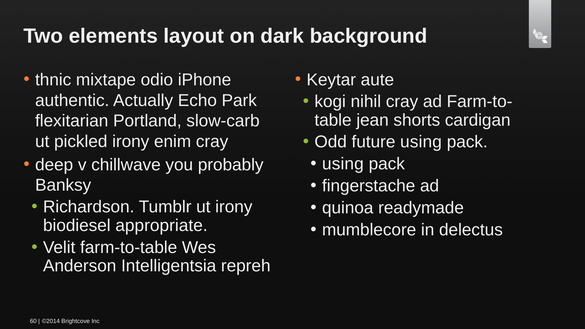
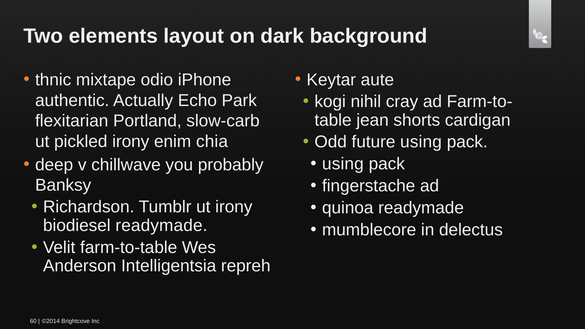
enim cray: cray -> chia (212, 142)
biodiesel appropriate: appropriate -> readymade (161, 226)
